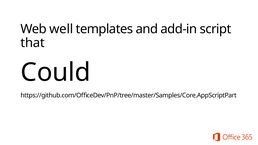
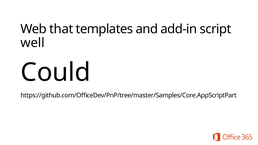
well: well -> that (61, 29)
that: that -> well (33, 43)
